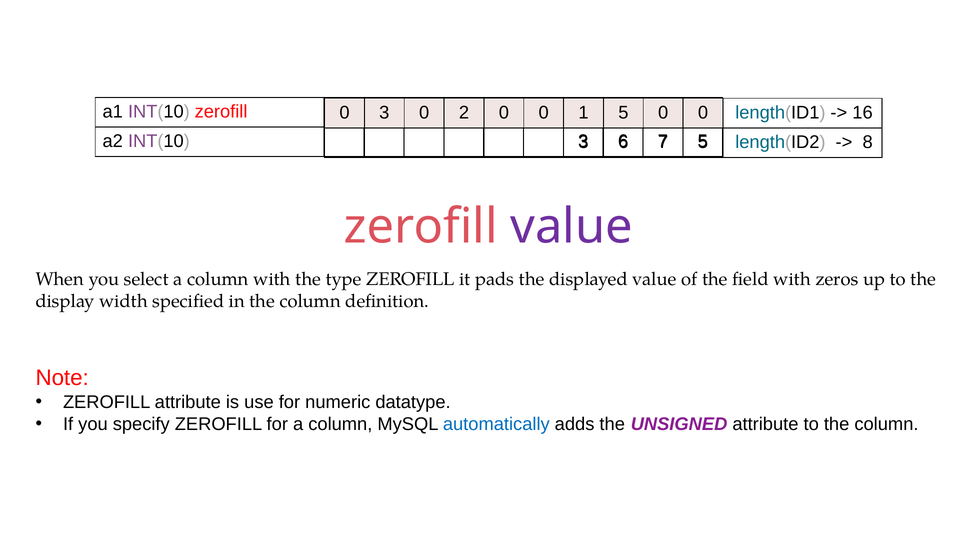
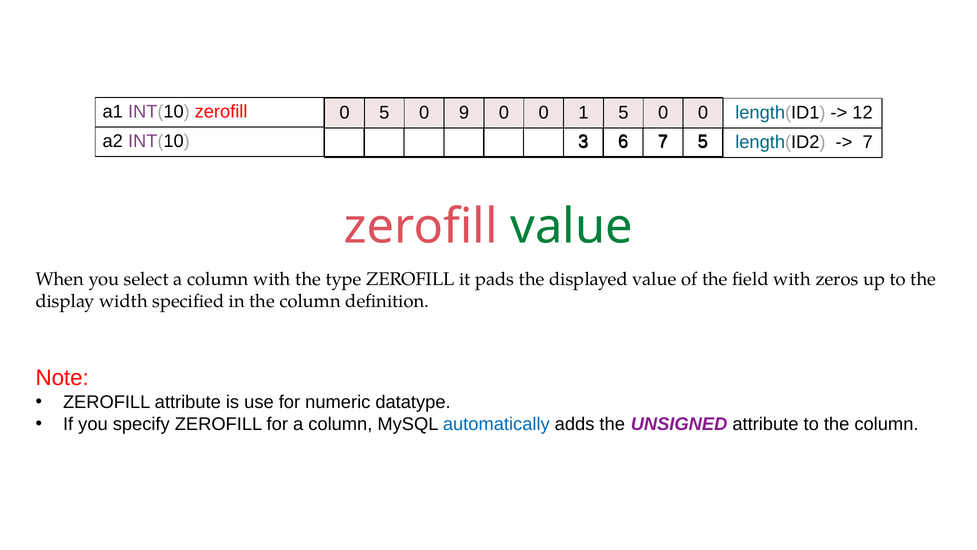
0 3: 3 -> 5 (384, 112)
2: 2 -> 9 (464, 112)
16: 16 -> 12 (862, 112)
8: 8 -> 7 (868, 142)
value colour: purple -> green (572, 226)
